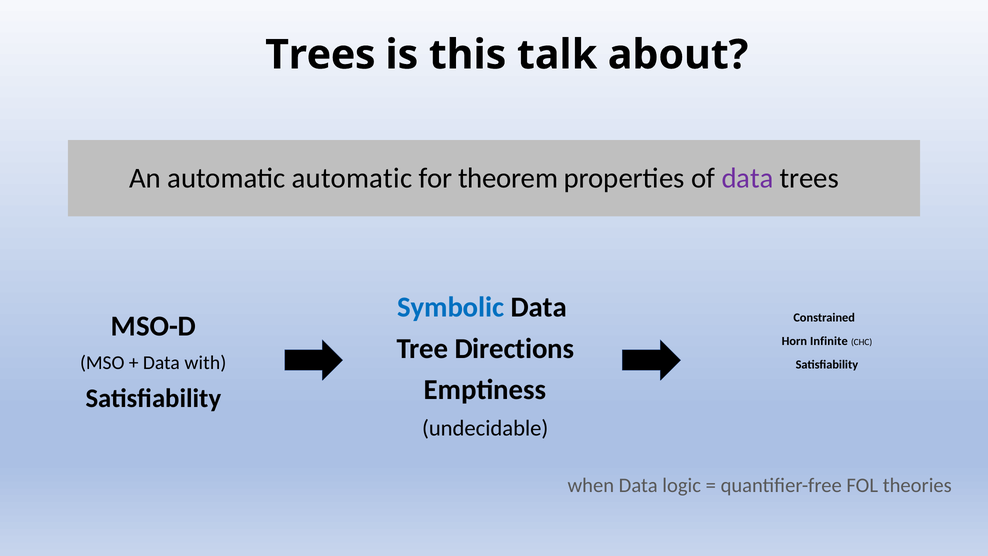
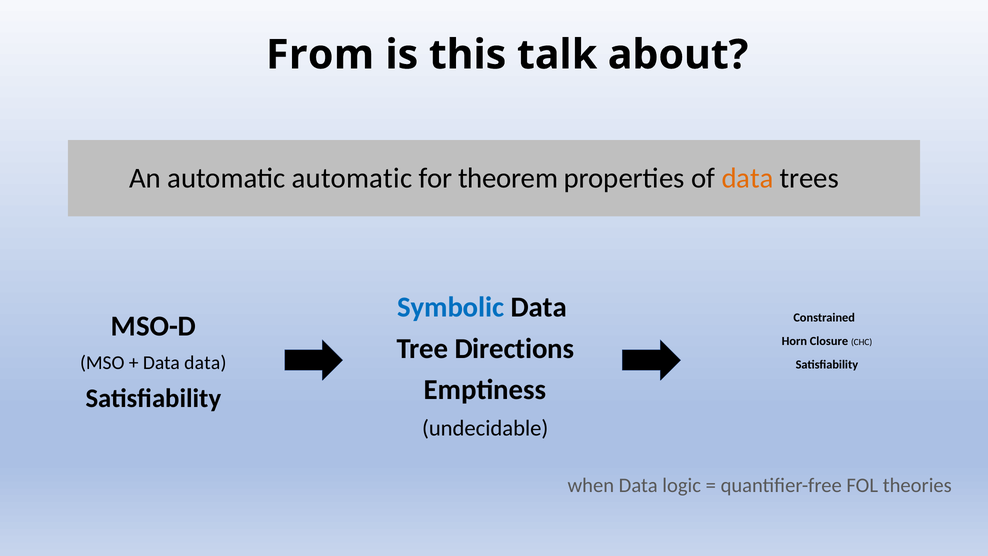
Trees: Trees -> From (320, 55)
data colour: purple -> orange (747, 178)
Infinite: Infinite -> Closure (829, 341)
Data with: with -> data (205, 363)
